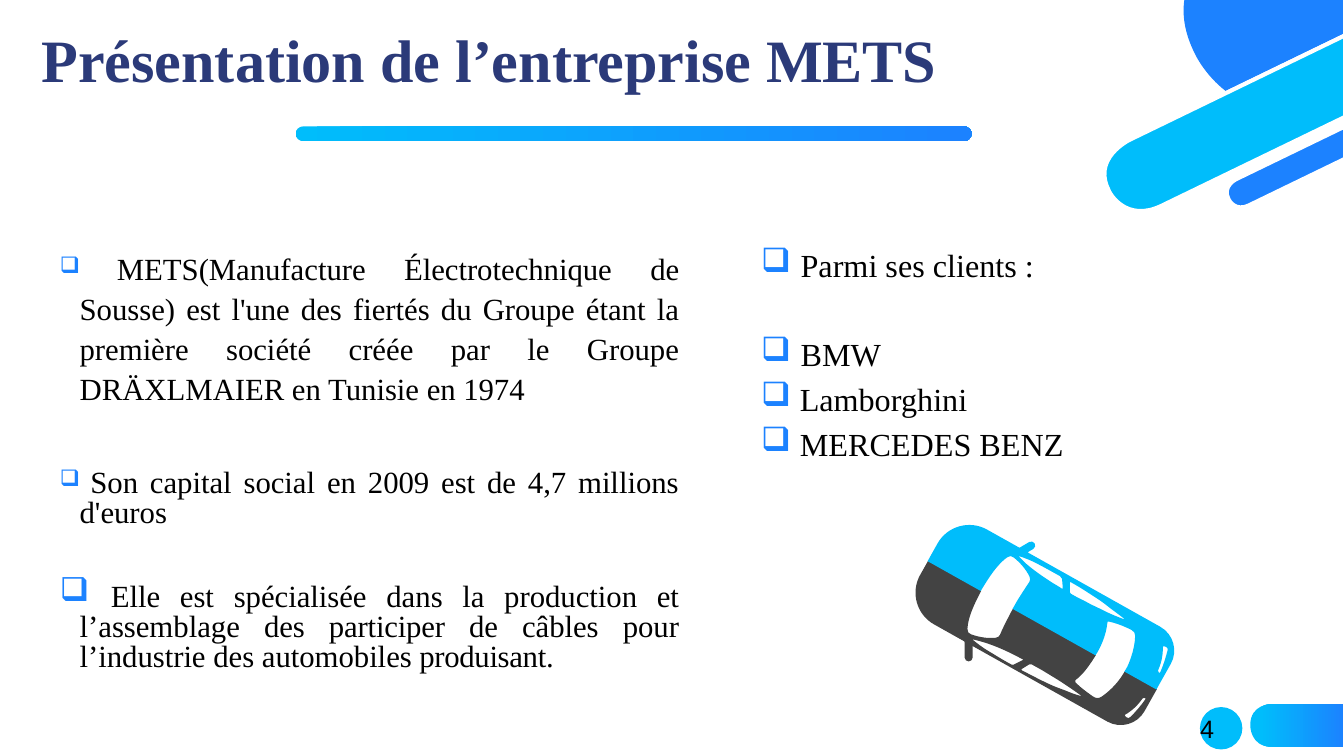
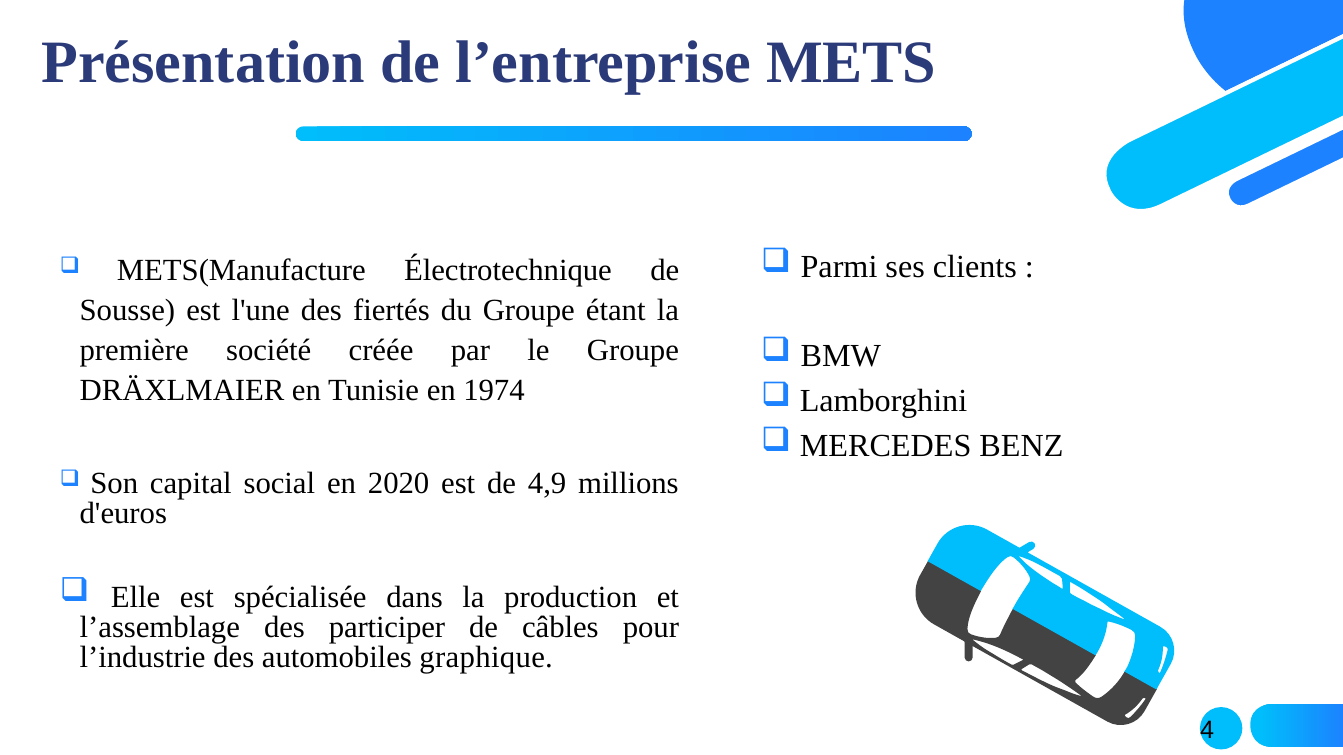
2009: 2009 -> 2020 (399, 484)
4,7: 4,7 -> 4,9 (547, 484)
produisant: produisant -> graphique (486, 658)
